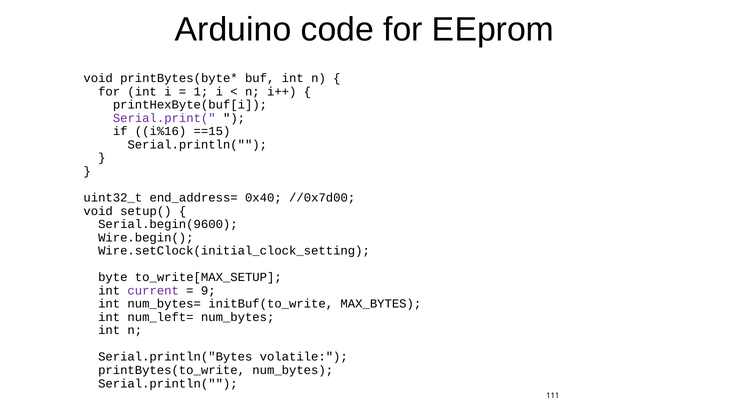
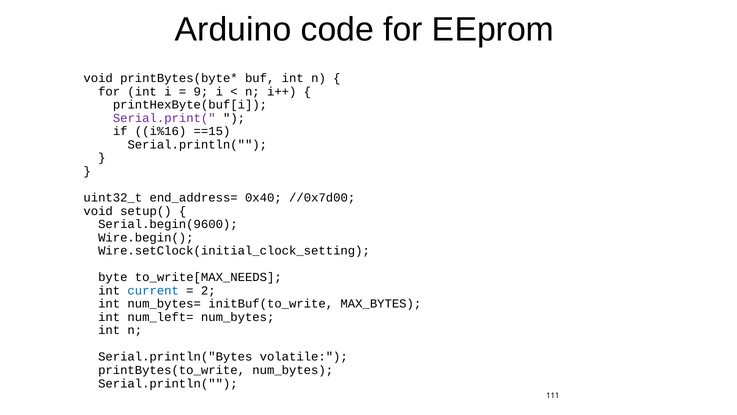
1: 1 -> 9 (201, 91)
to_write[MAX_SETUP: to_write[MAX_SETUP -> to_write[MAX_NEEDS (208, 277)
current colour: purple -> blue (153, 290)
9: 9 -> 2 (208, 290)
